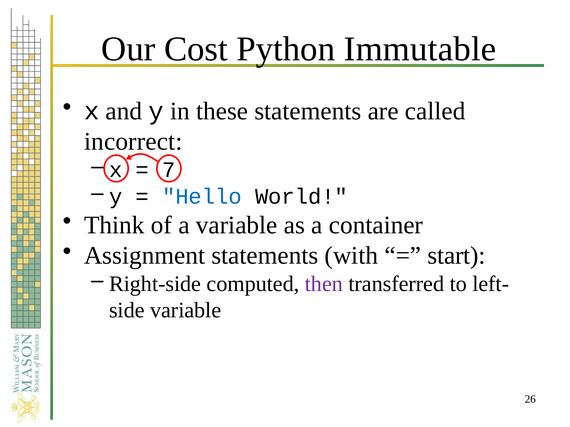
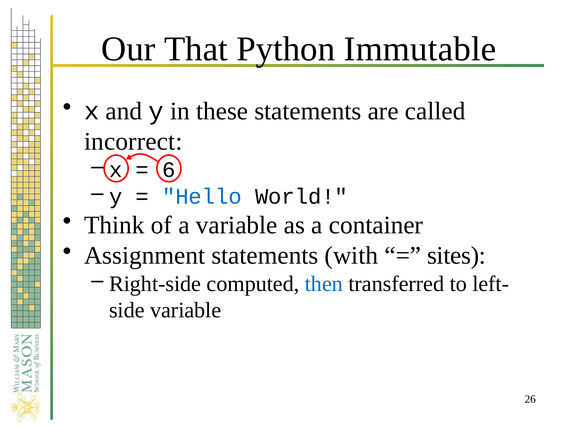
Cost: Cost -> That (196, 49)
7: 7 -> 6 (169, 170)
start: start -> sites (457, 256)
then colour: purple -> blue (324, 284)
